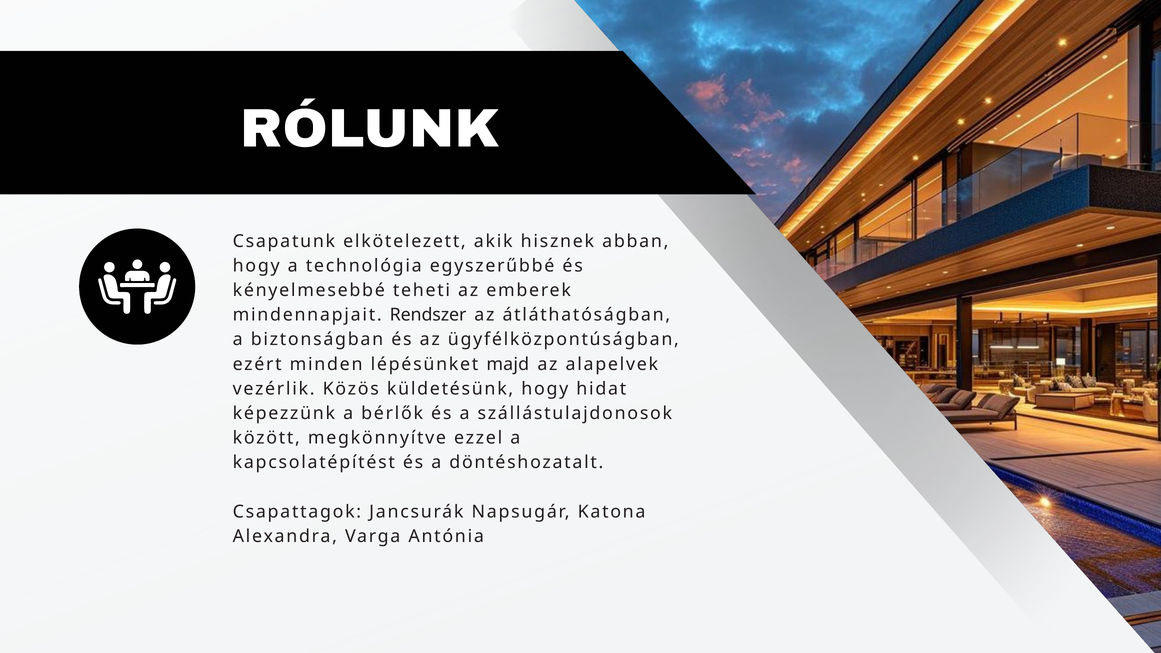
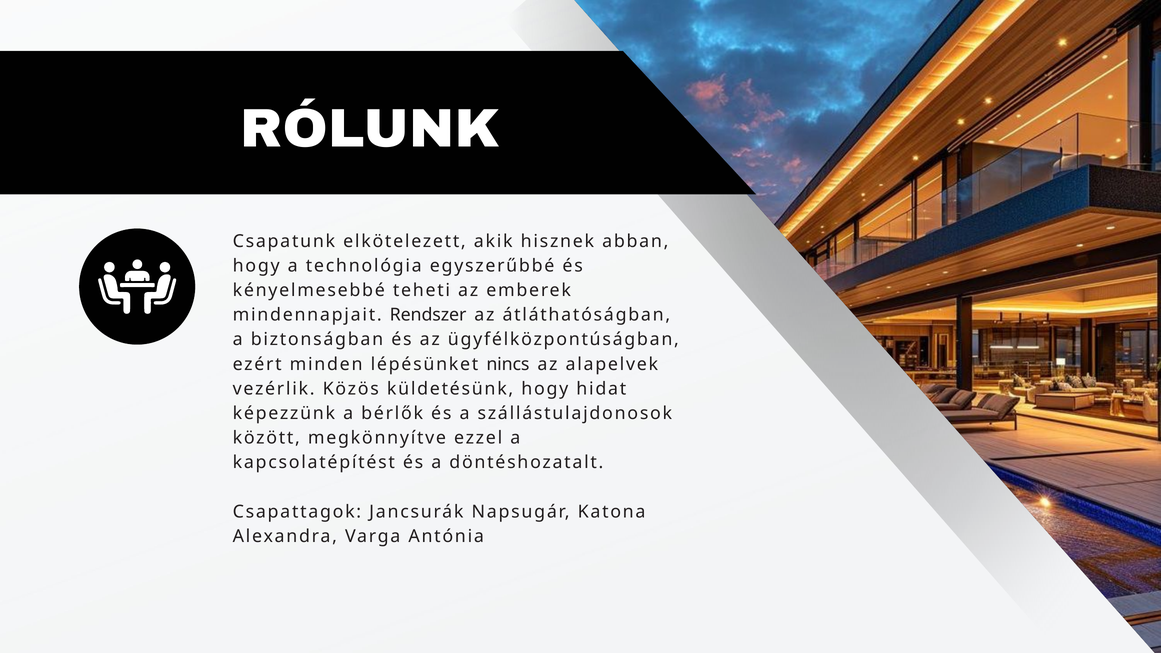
majd: majd -> nincs (508, 364)
